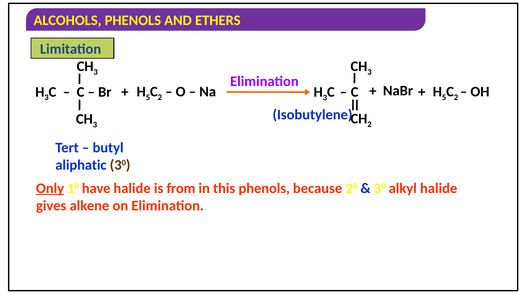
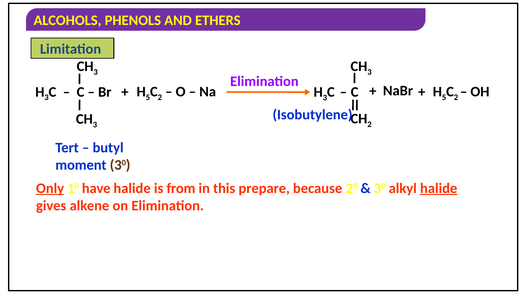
aliphatic: aliphatic -> moment (81, 165)
this phenols: phenols -> prepare (264, 188)
halide underline: none -> present (439, 188)
